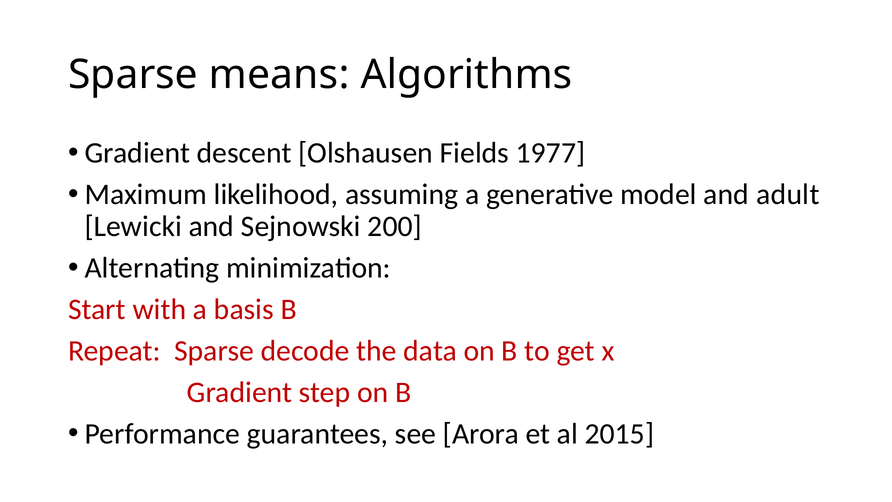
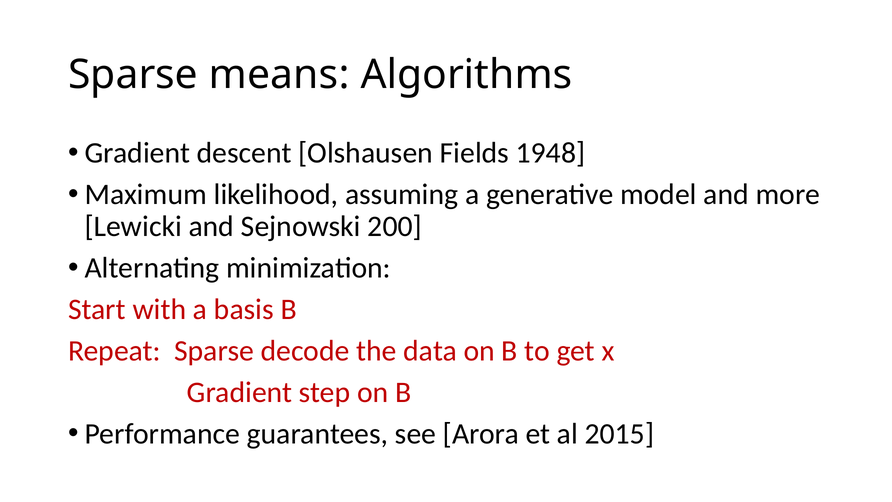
1977: 1977 -> 1948 (550, 153)
adult: adult -> more (788, 194)
